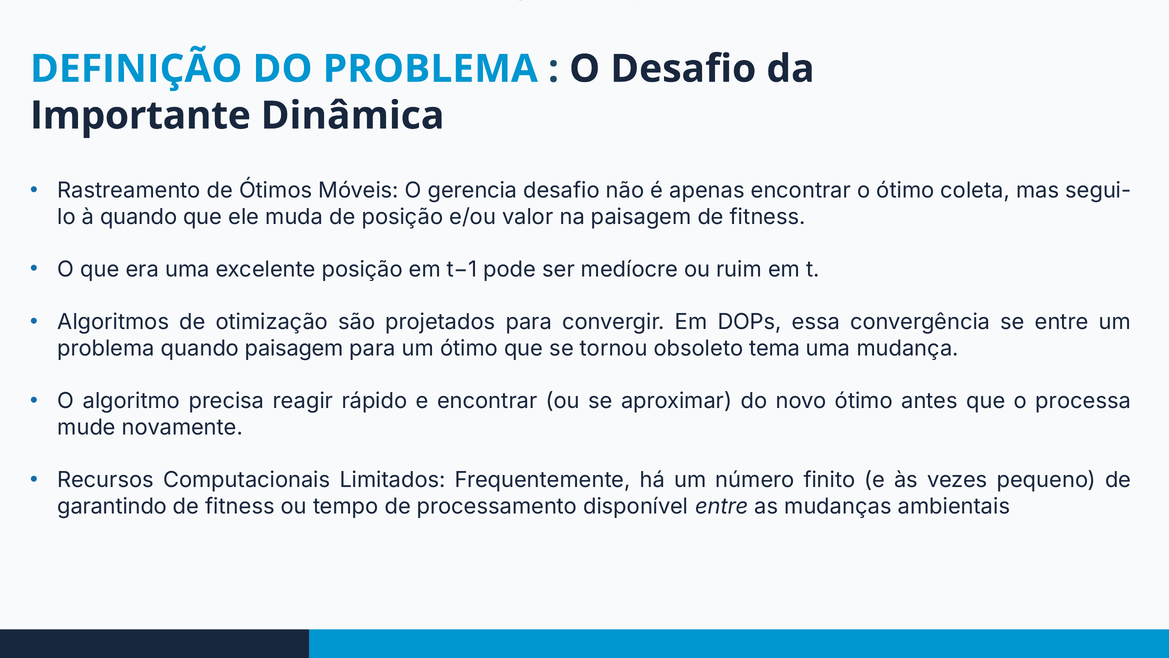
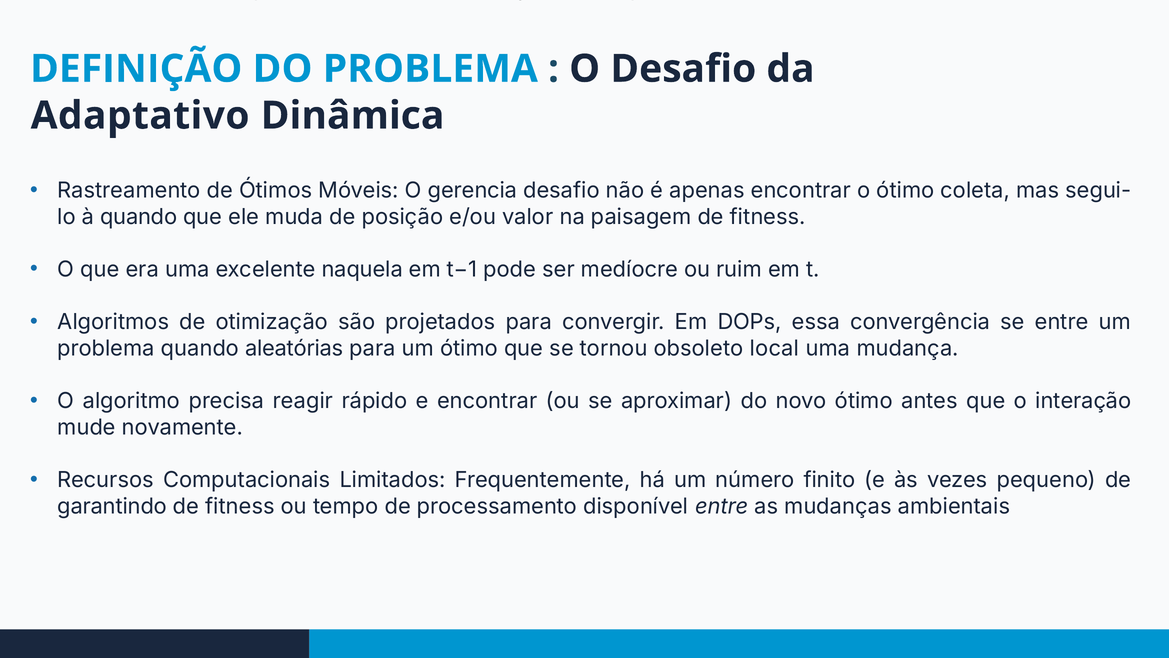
Importante: Importante -> Adaptativo (140, 116)
excelente posição: posição -> naquela (362, 269)
quando paisagem: paisagem -> aleatórias (294, 348)
tema: tema -> local (774, 348)
processa: processa -> interação (1083, 401)
